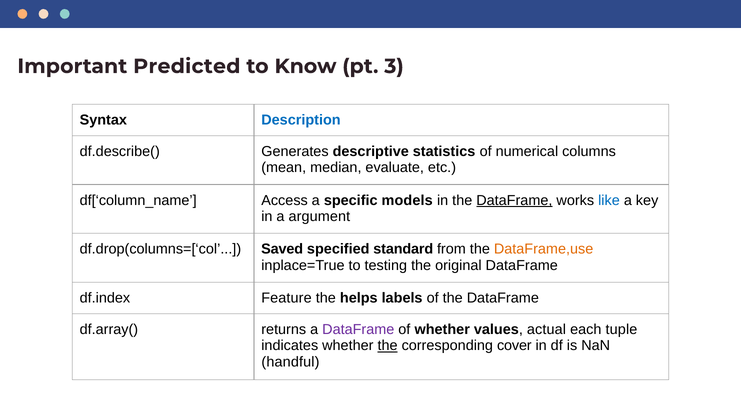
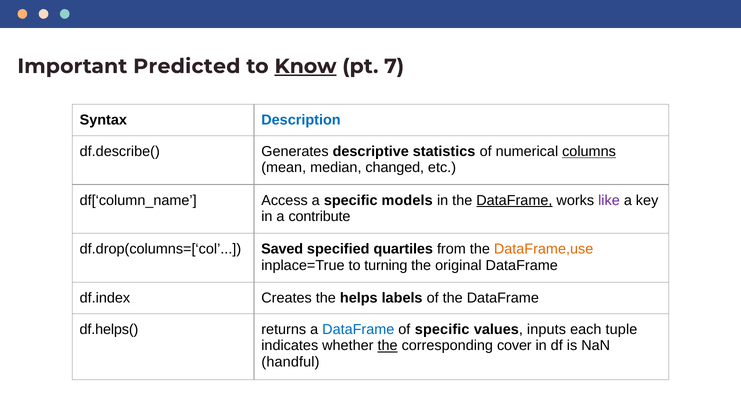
Know underline: none -> present (305, 66)
3: 3 -> 7 (394, 66)
columns underline: none -> present (589, 151)
evaluate: evaluate -> changed (395, 168)
like colour: blue -> purple (609, 200)
argument: argument -> contribute (319, 216)
standard: standard -> quartiles (403, 249)
testing: testing -> turning (386, 265)
Feature: Feature -> Creates (287, 298)
df.array(: df.array( -> df.helps( (109, 329)
DataFrame colour: purple -> blue (358, 329)
of whether: whether -> specific (442, 329)
actual: actual -> inputs (546, 329)
